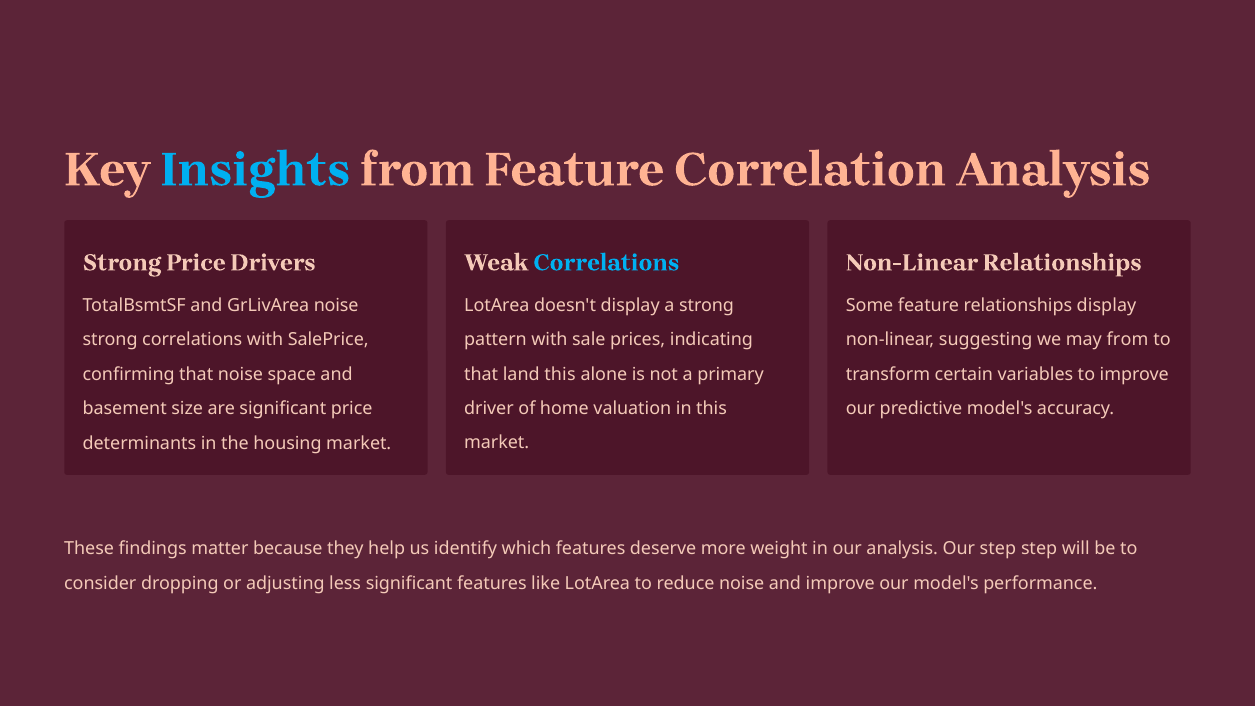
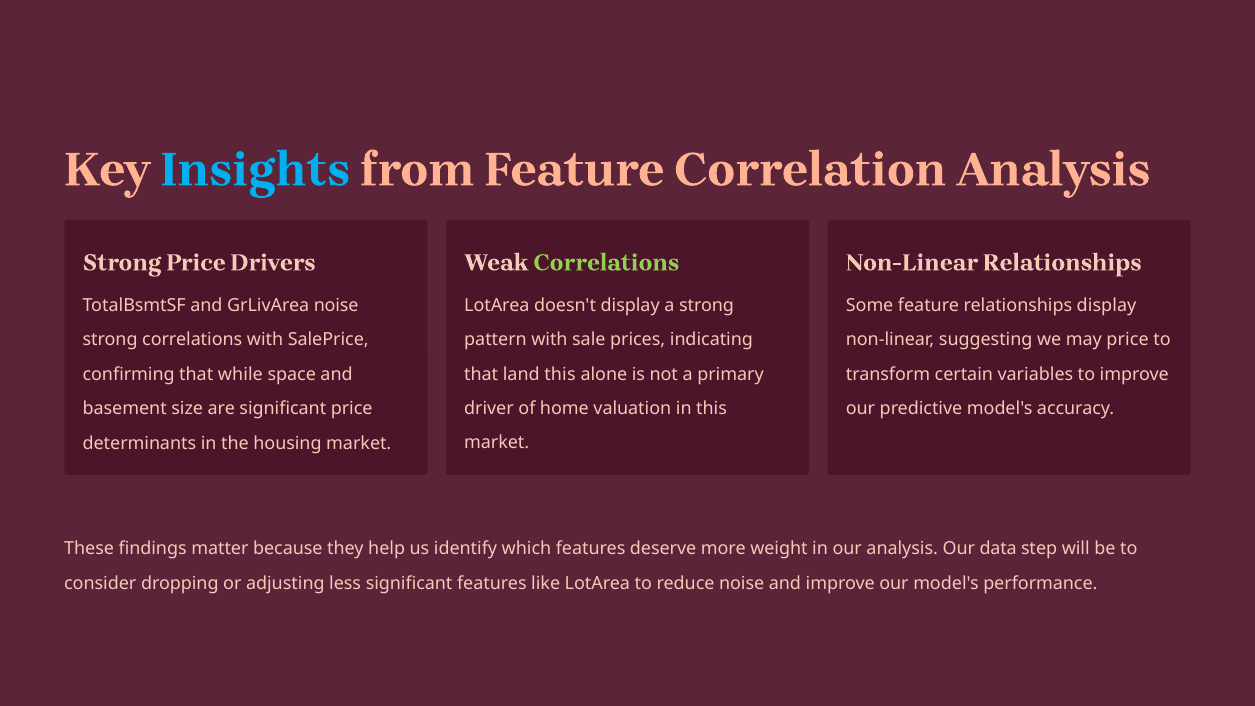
Correlations colour: light blue -> light green (606, 262)
may from: from -> price (1128, 340)
that noise: noise -> while (240, 374)
Our step: step -> data (998, 549)
